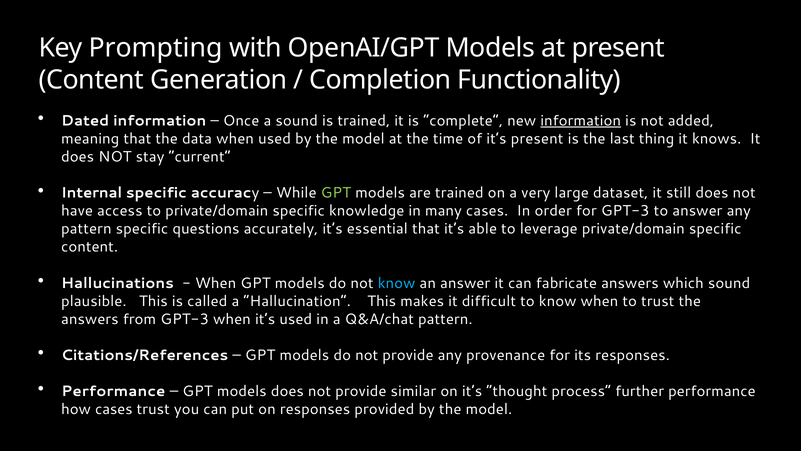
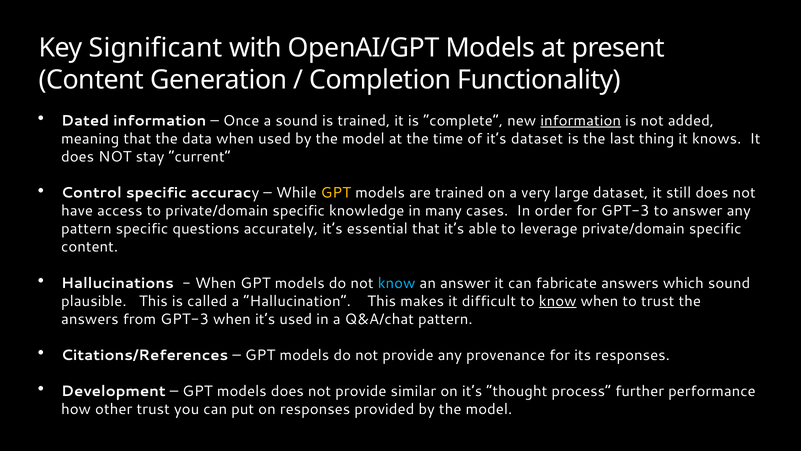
Prompting: Prompting -> Significant (156, 48)
it’s present: present -> dataset (537, 139)
Internal: Internal -> Control (91, 193)
GPT colour: light green -> yellow (336, 193)
know underline: none -> present (558, 301)
Performance: Performance -> Development (113, 391)
how cases: cases -> other (114, 409)
